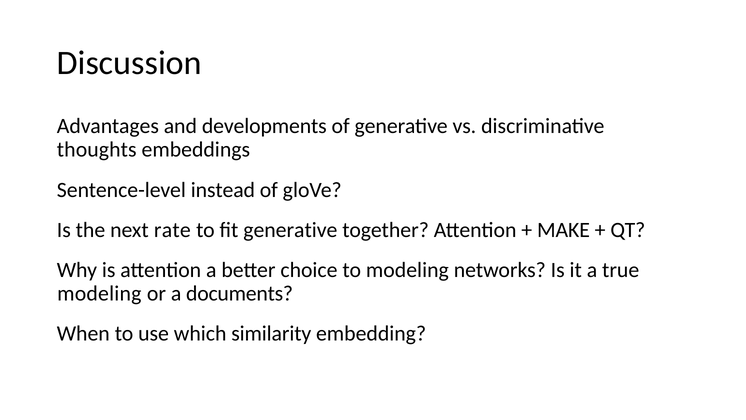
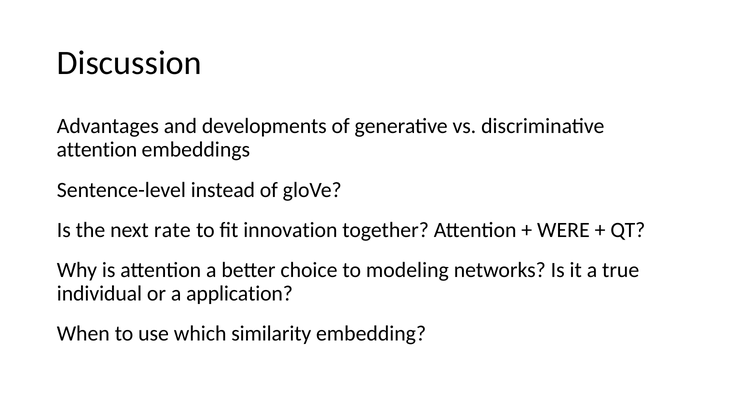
thoughts: thoughts -> attention (97, 150)
fit generative: generative -> innovation (290, 230)
MAKE: MAKE -> WERE (563, 230)
modeling: modeling -> individual (99, 293)
documents: documents -> application (240, 293)
